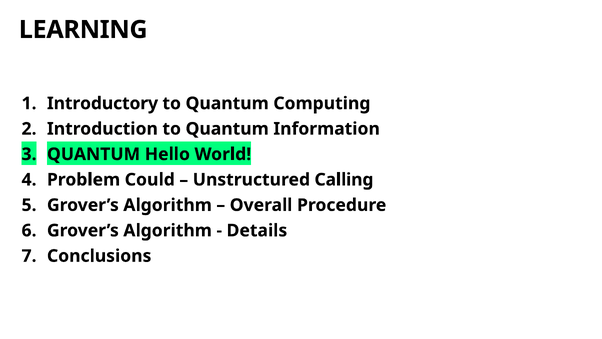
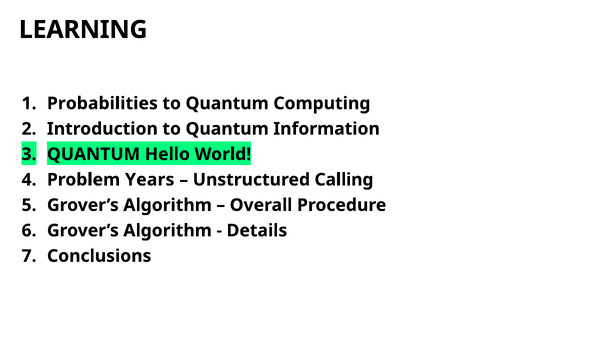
Introductory: Introductory -> Probabilities (102, 103)
Could: Could -> Years (150, 180)
